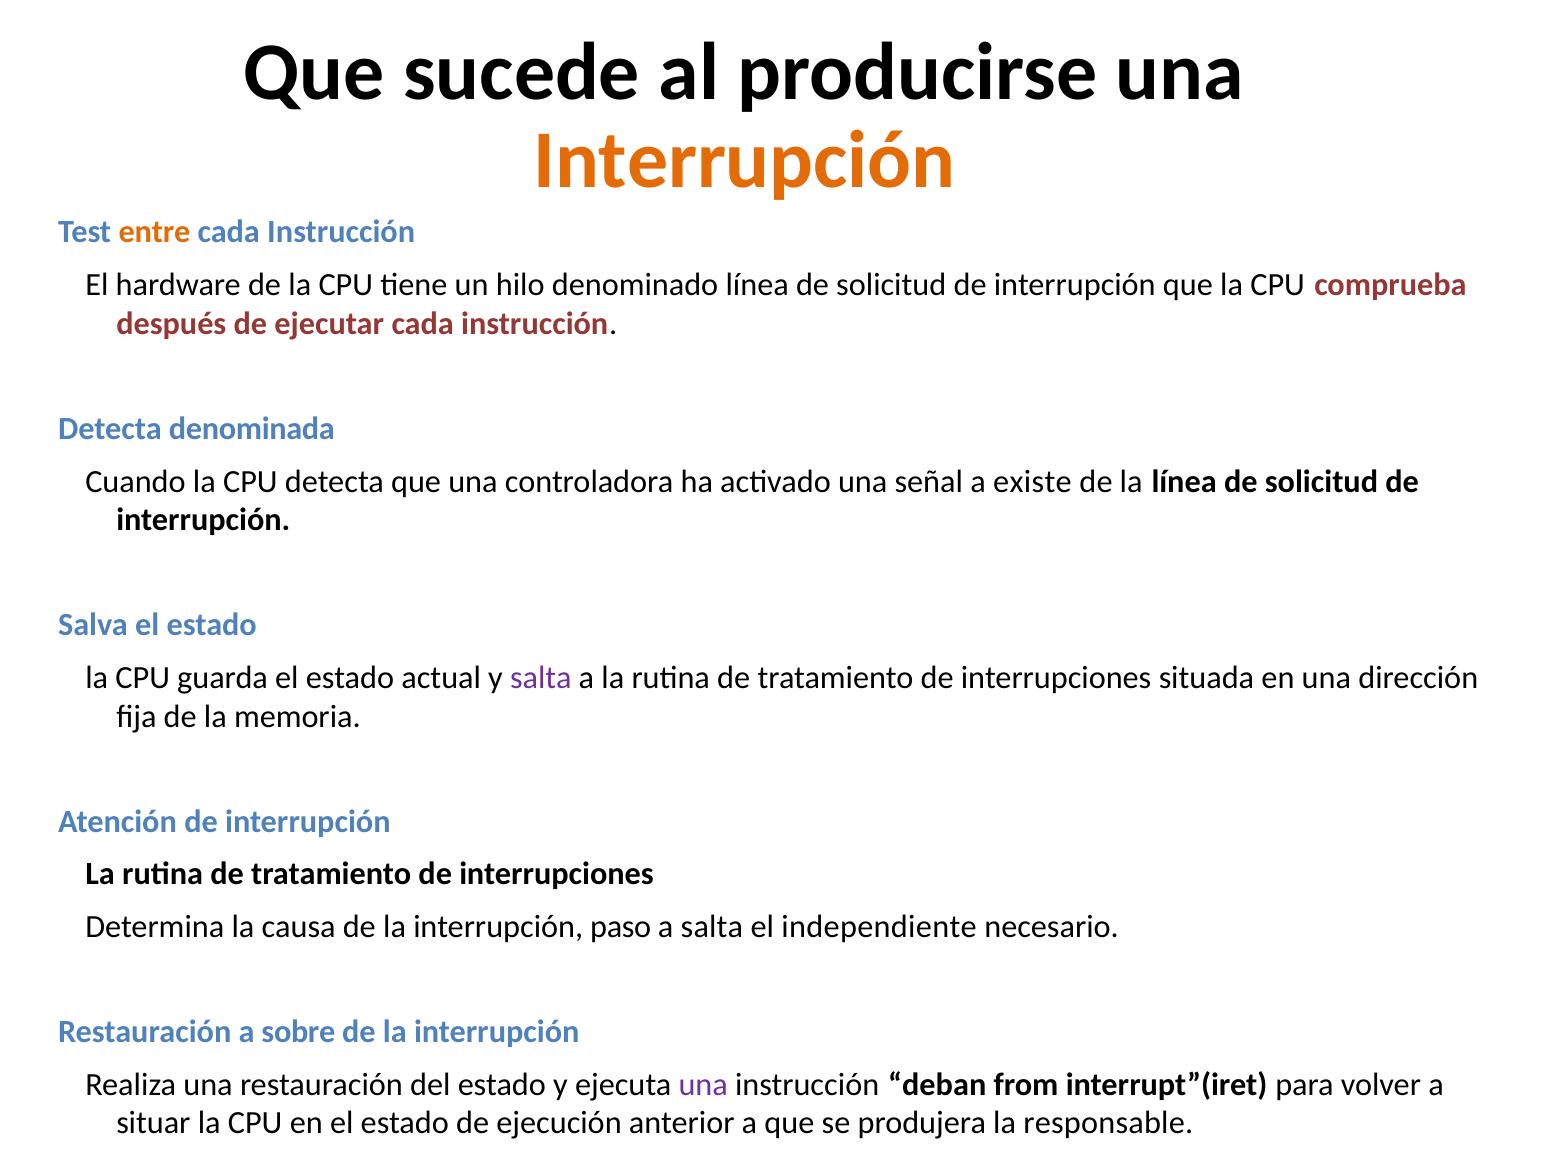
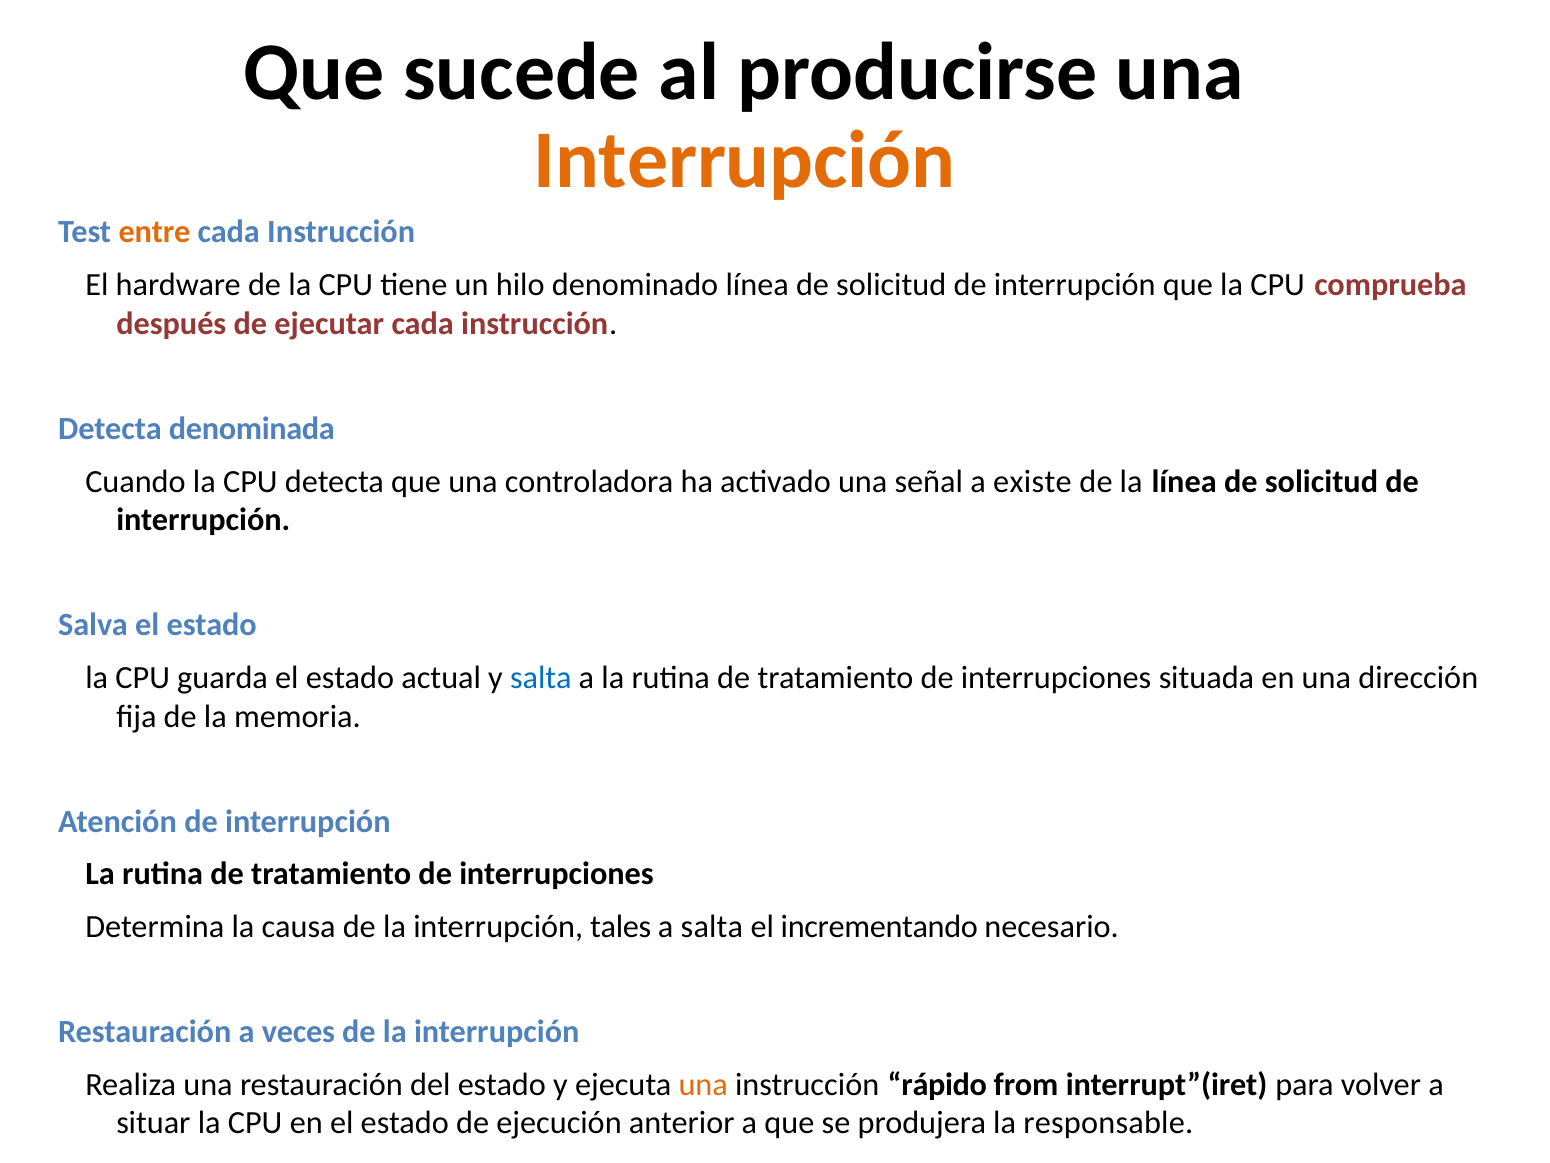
salta colour: purple -> blue (541, 678)
paso: paso -> tales (621, 926)
independiente: independiente -> incrementando (879, 926)
sobre: sobre -> veces (298, 1032)
una colour: purple -> orange (703, 1084)
deban: deban -> rápido (937, 1084)
